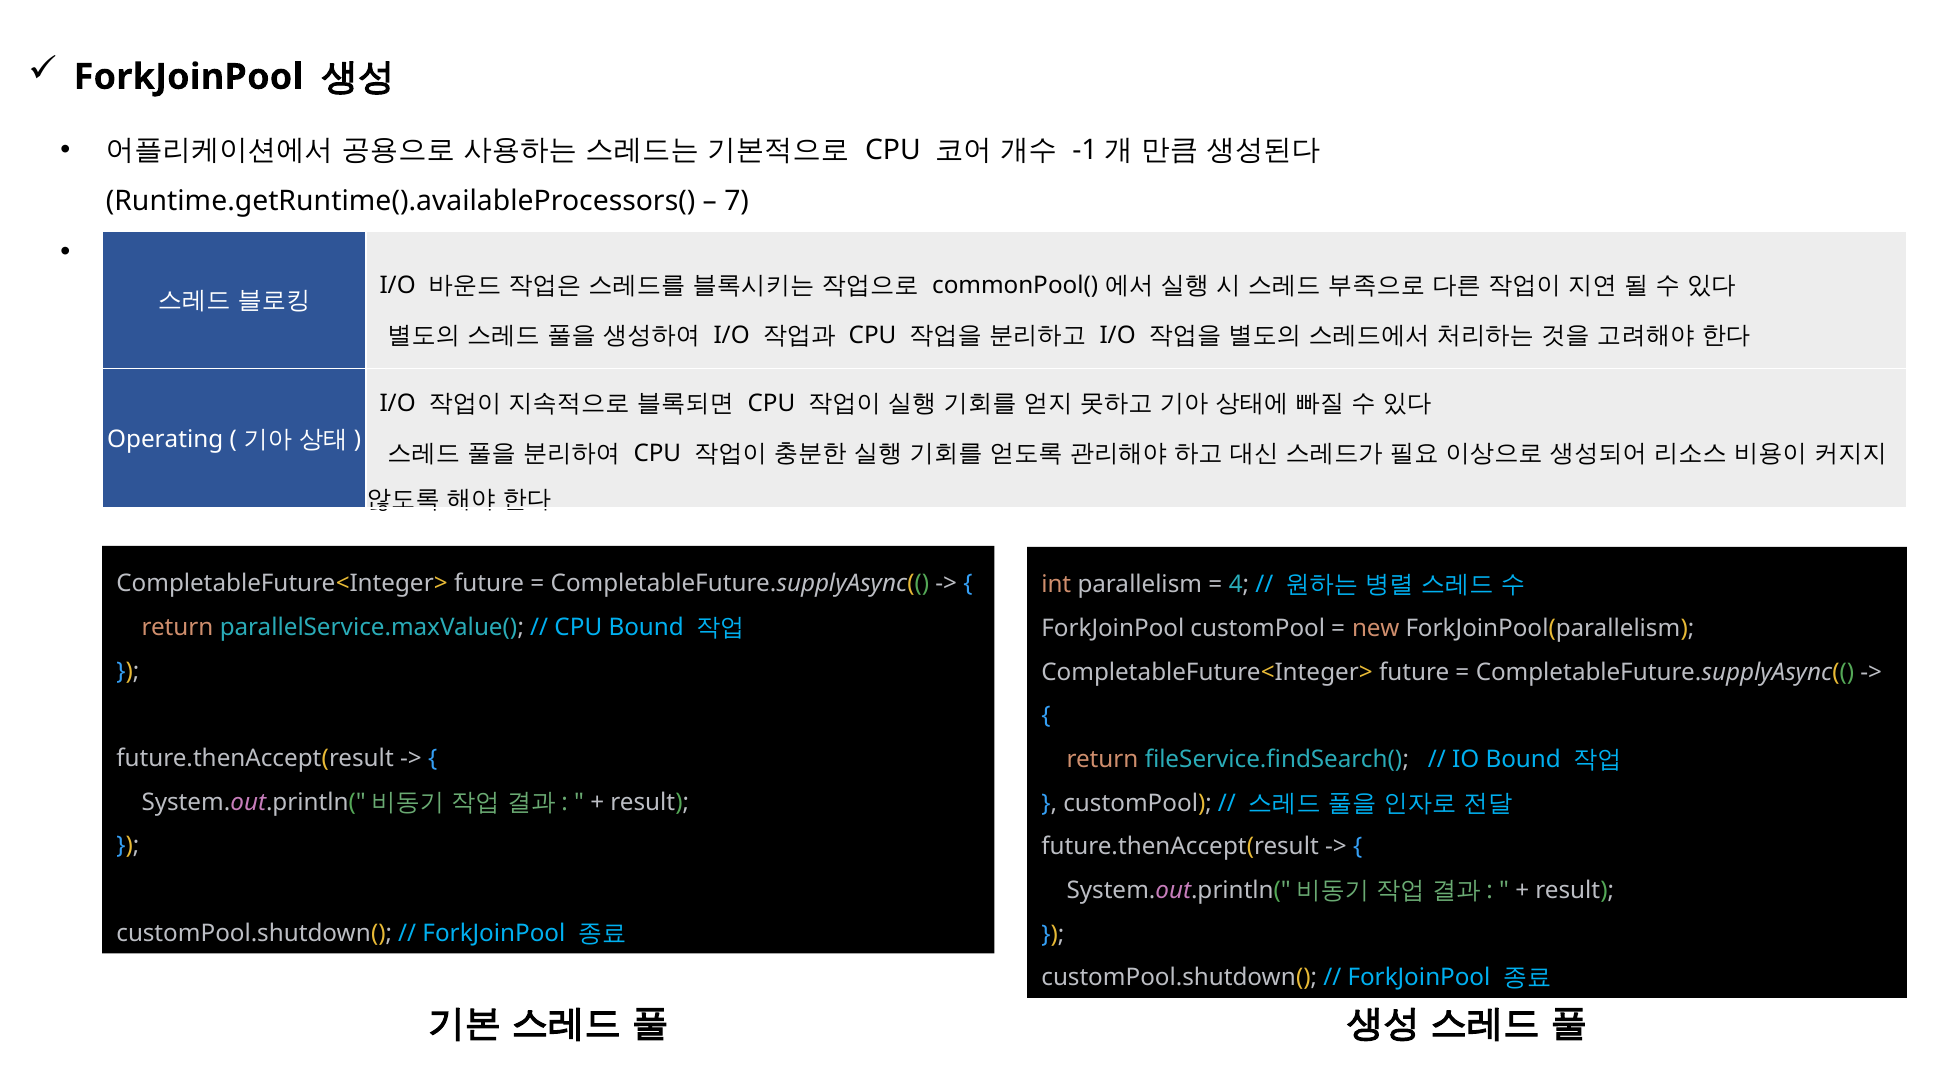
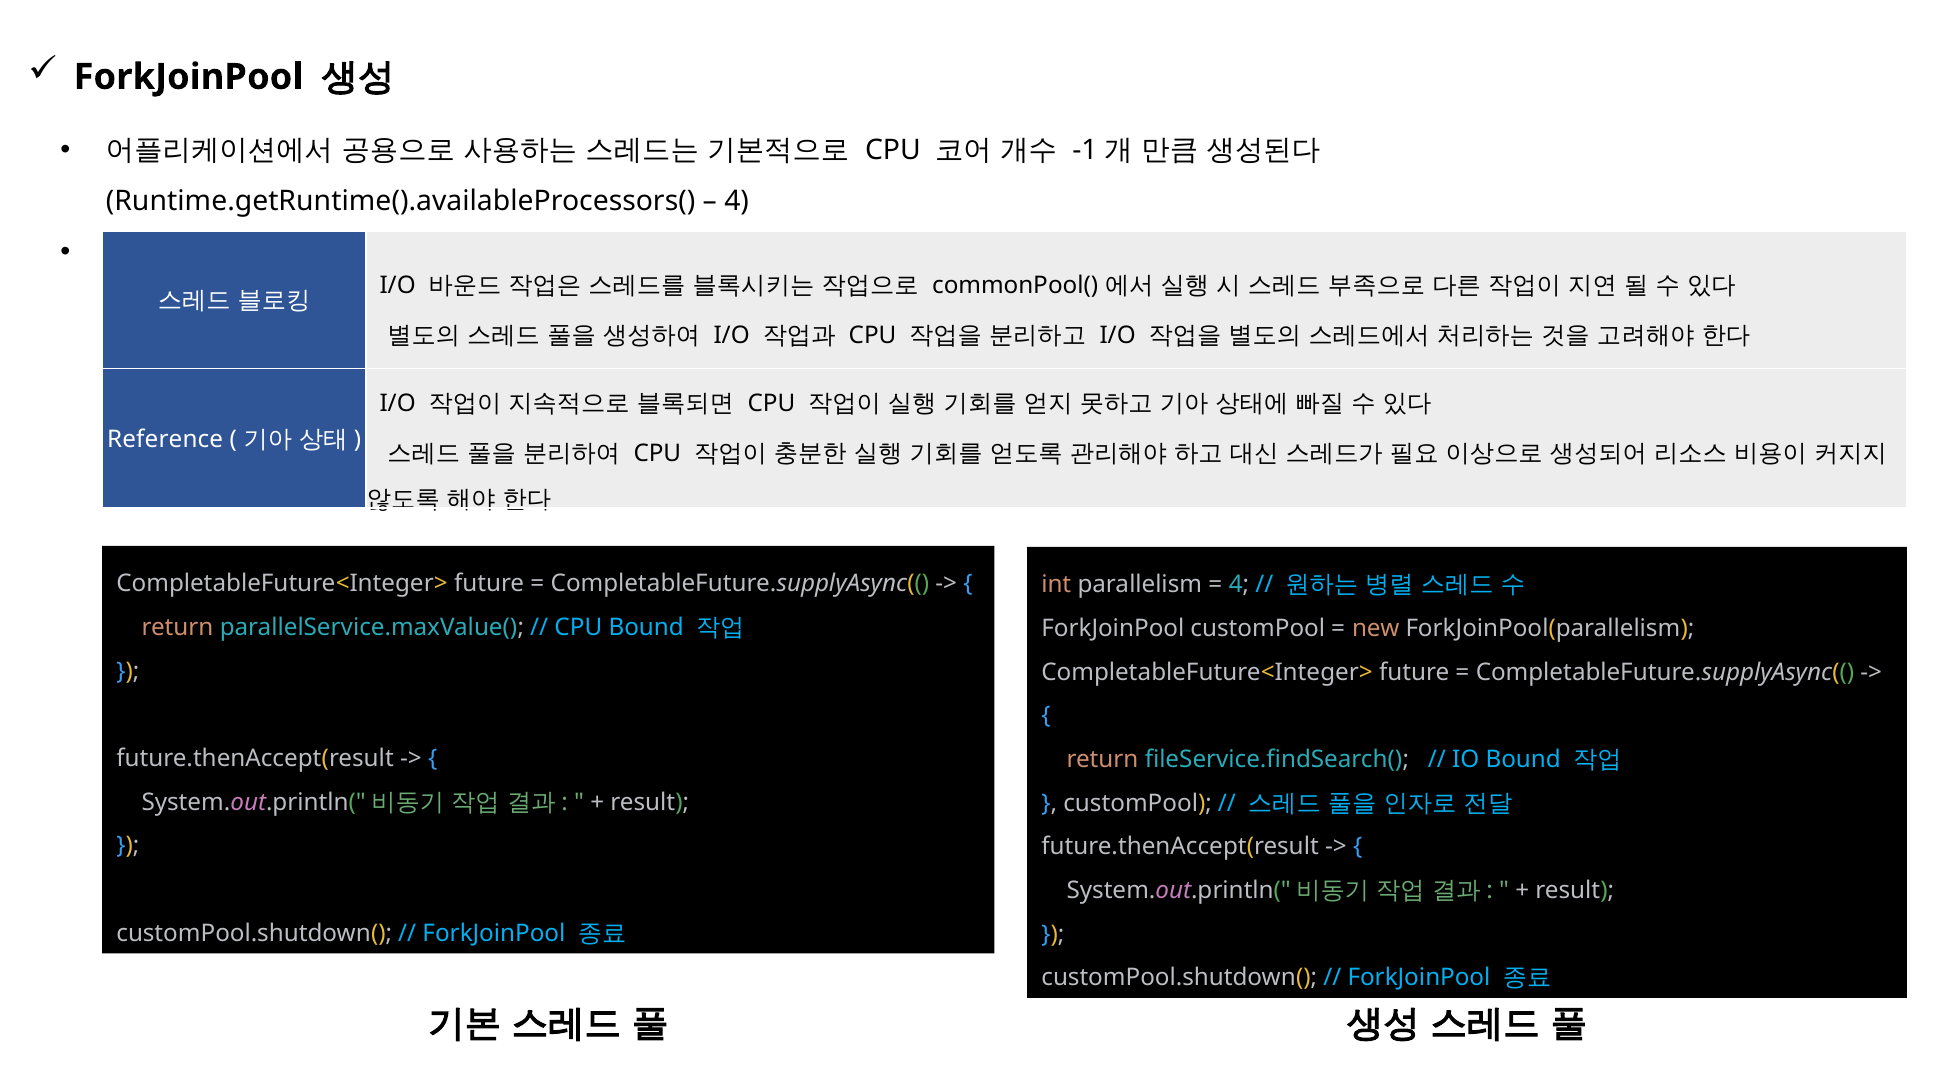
7: 7 -> 4 (737, 201)
Operating: Operating -> Reference (165, 440)
